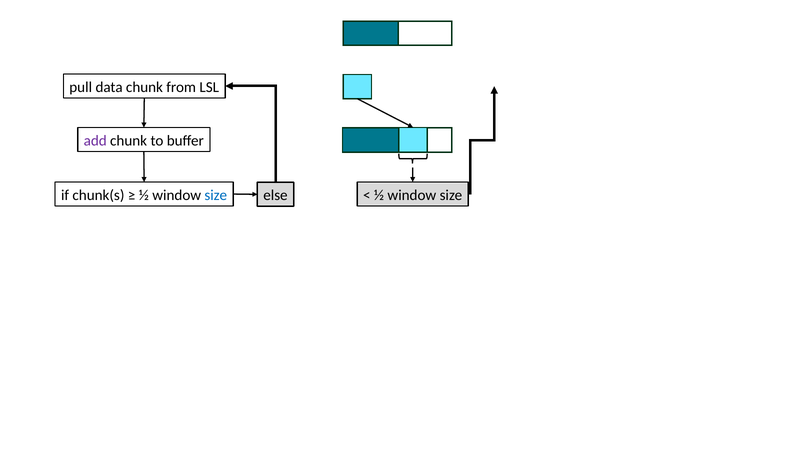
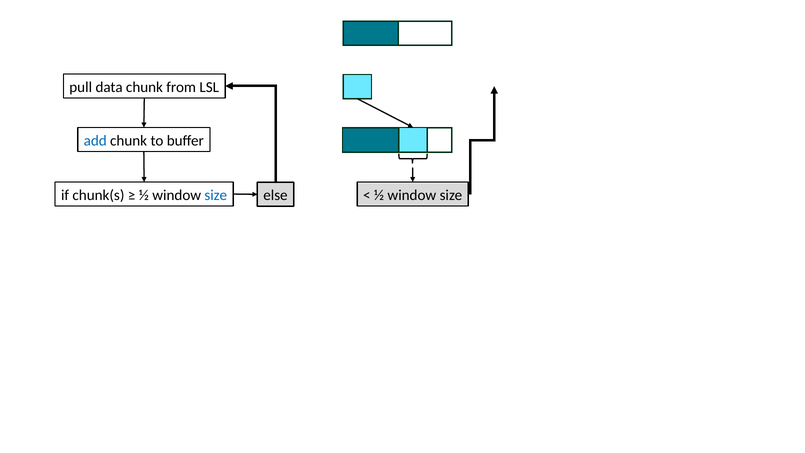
add colour: purple -> blue (95, 141)
